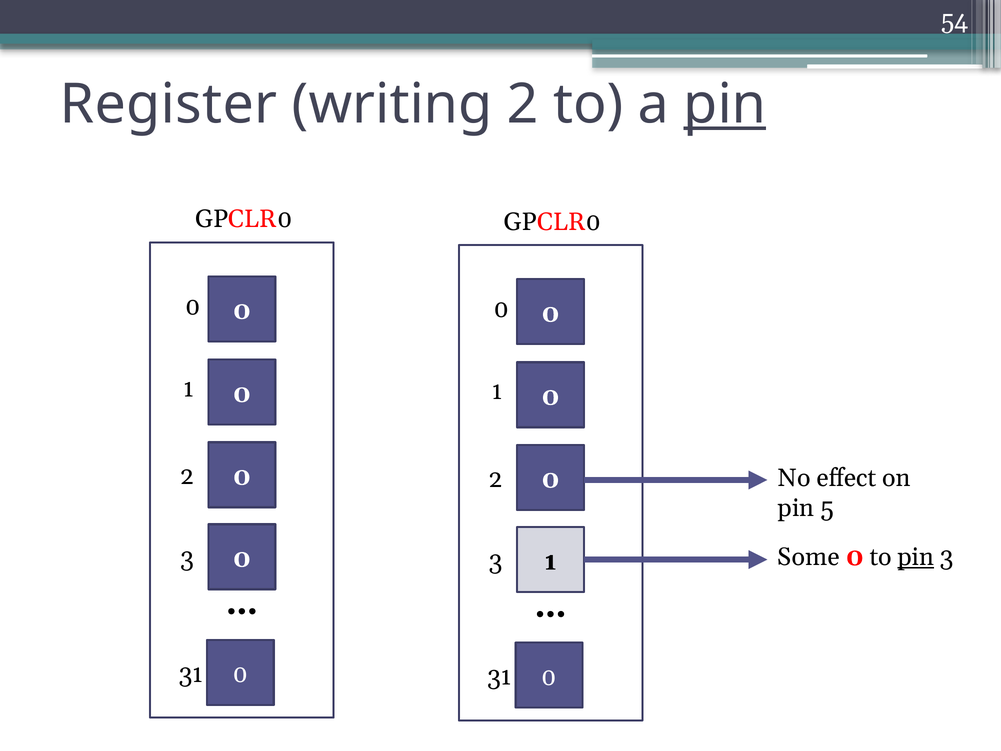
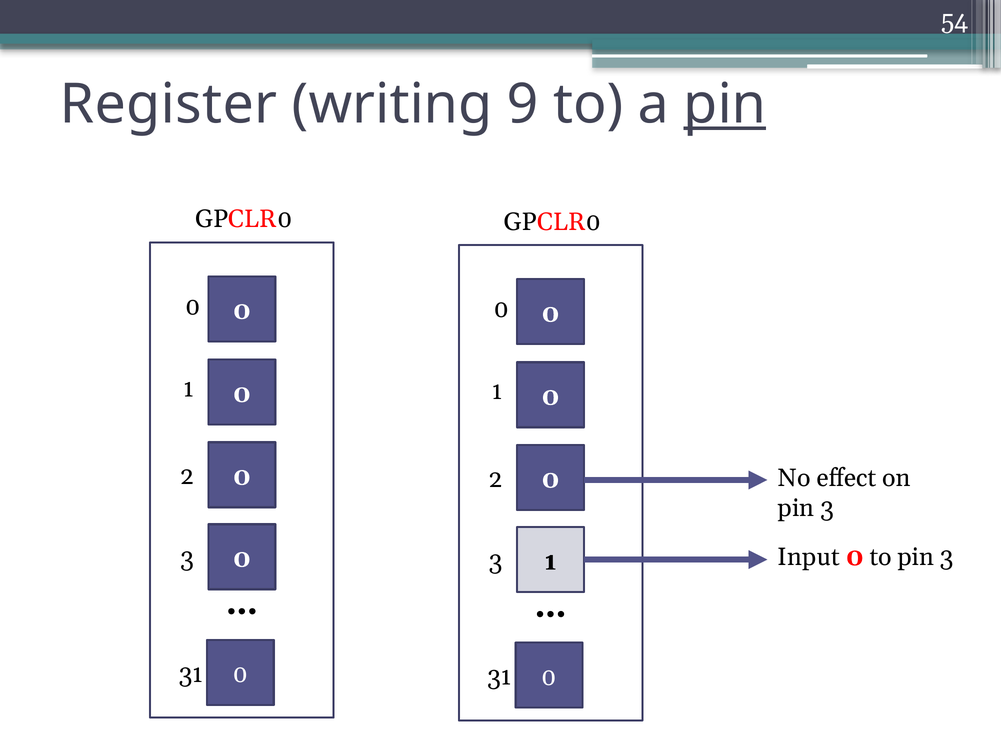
writing 2: 2 -> 9 (523, 104)
5: 5 -> 3 (827, 508)
Some: Some -> Input (808, 557)
pin underline: present -> none (916, 557)
